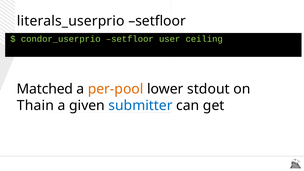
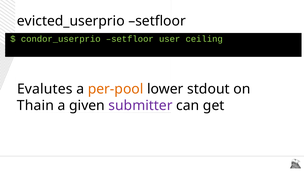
literals_userprio: literals_userprio -> evicted_userprio (71, 21)
Matched: Matched -> Evalutes (45, 89)
submitter colour: blue -> purple (141, 106)
